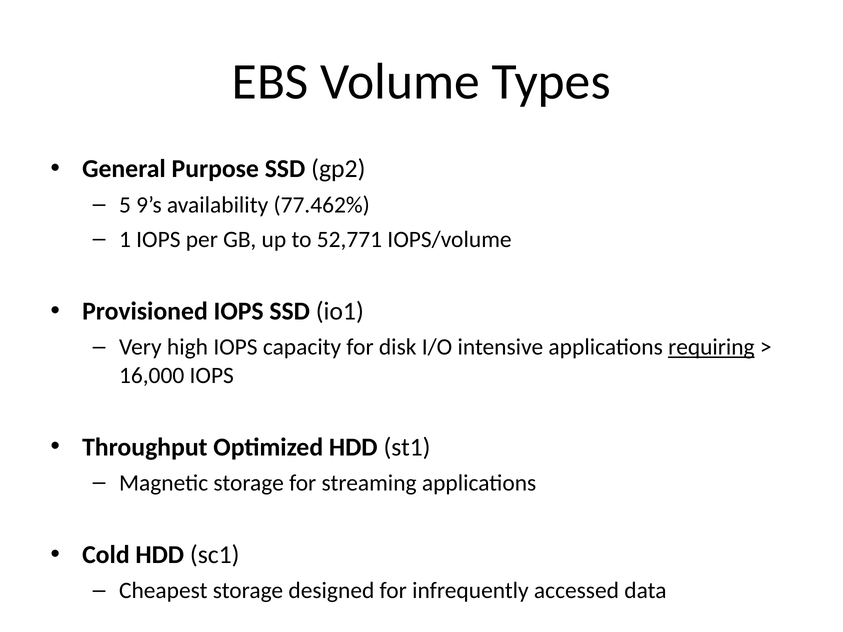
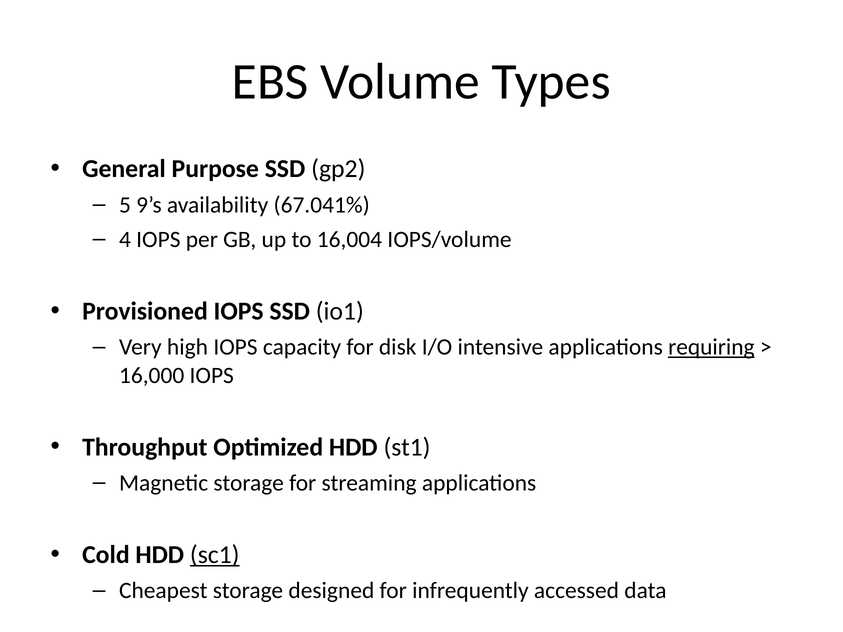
77.462%: 77.462% -> 67.041% (322, 205)
1: 1 -> 4 (125, 240)
52,771: 52,771 -> 16,004 (349, 240)
sc1 underline: none -> present (215, 555)
